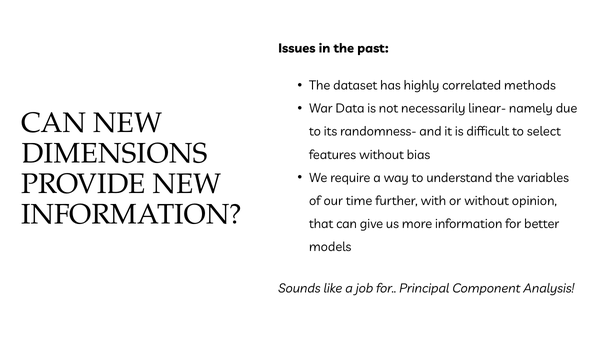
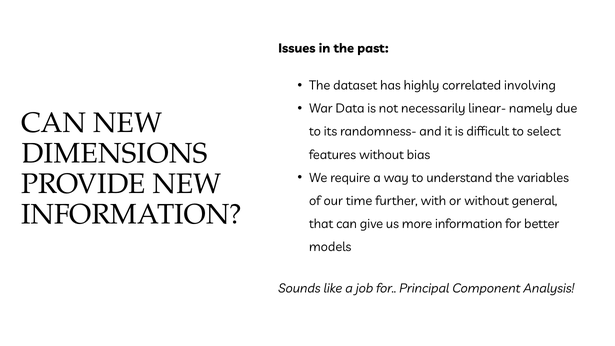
methods: methods -> involving (530, 86)
opinion: opinion -> general (534, 201)
